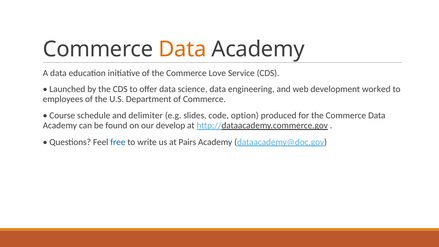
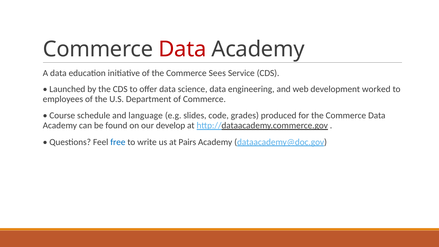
Data colour: orange -> red (182, 49)
Love: Love -> Sees (217, 73)
delimiter: delimiter -> language (146, 115)
option: option -> grades (245, 115)
